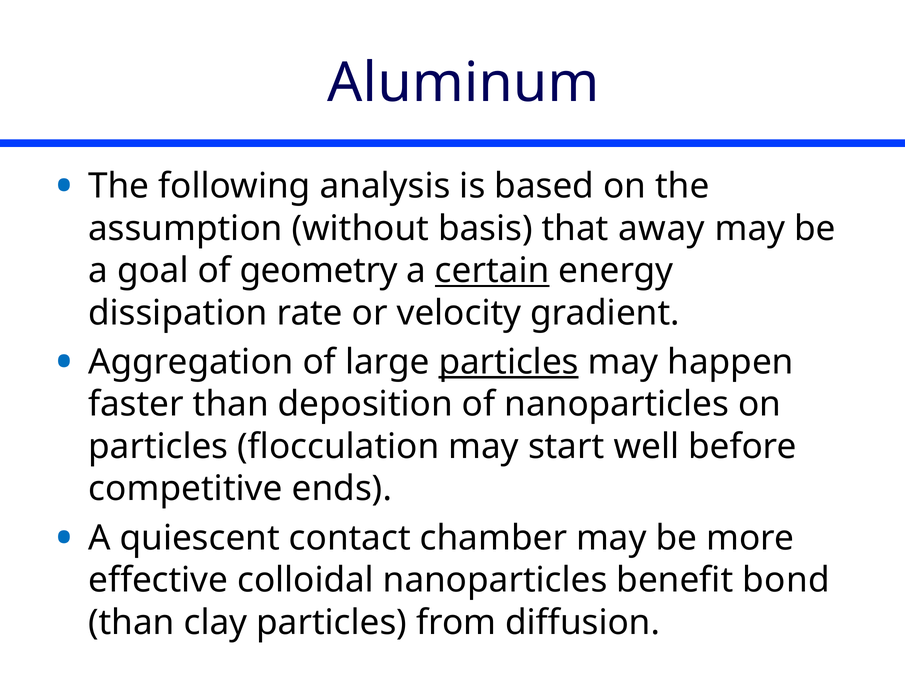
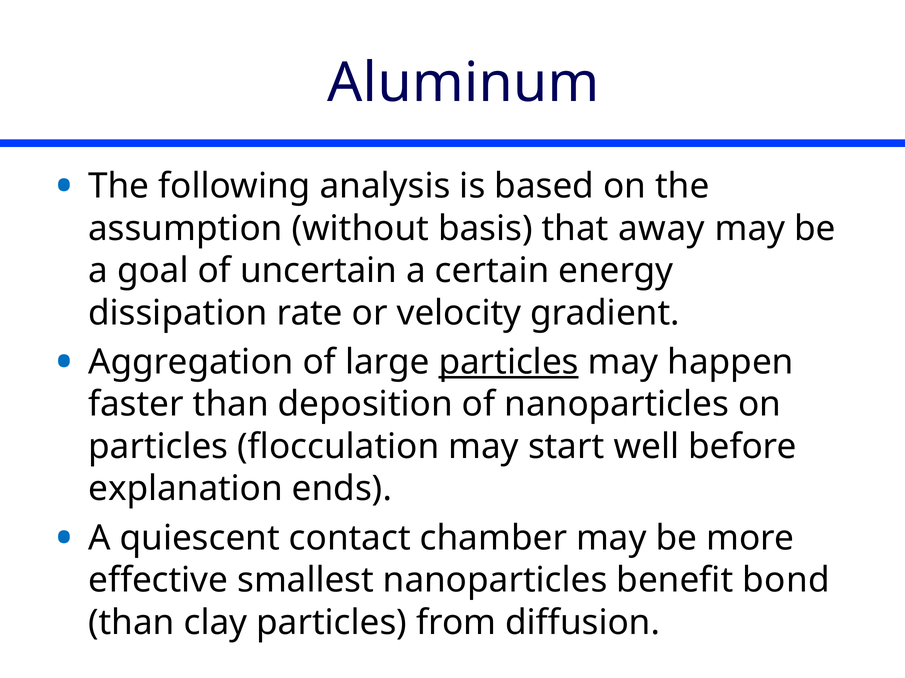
geometry: geometry -> uncertain (319, 271)
certain underline: present -> none (492, 271)
competitive: competitive -> explanation (186, 489)
colloidal: colloidal -> smallest (306, 581)
